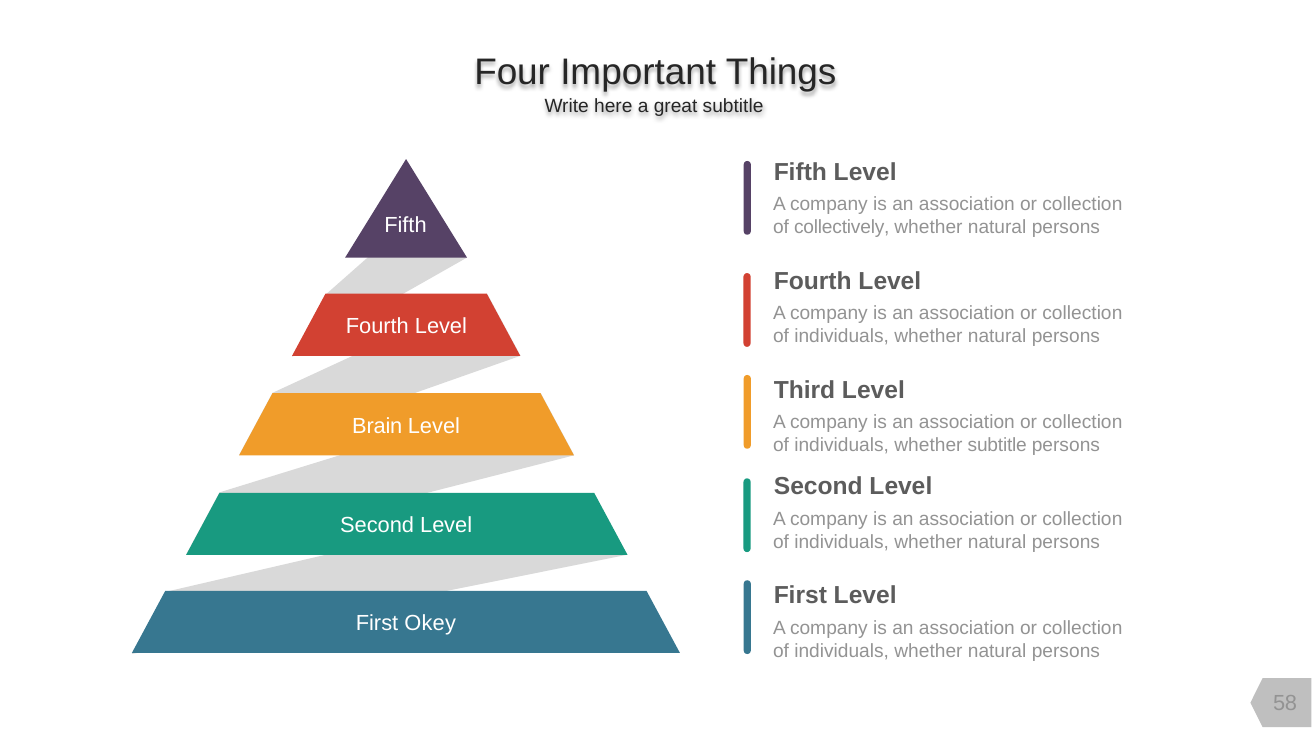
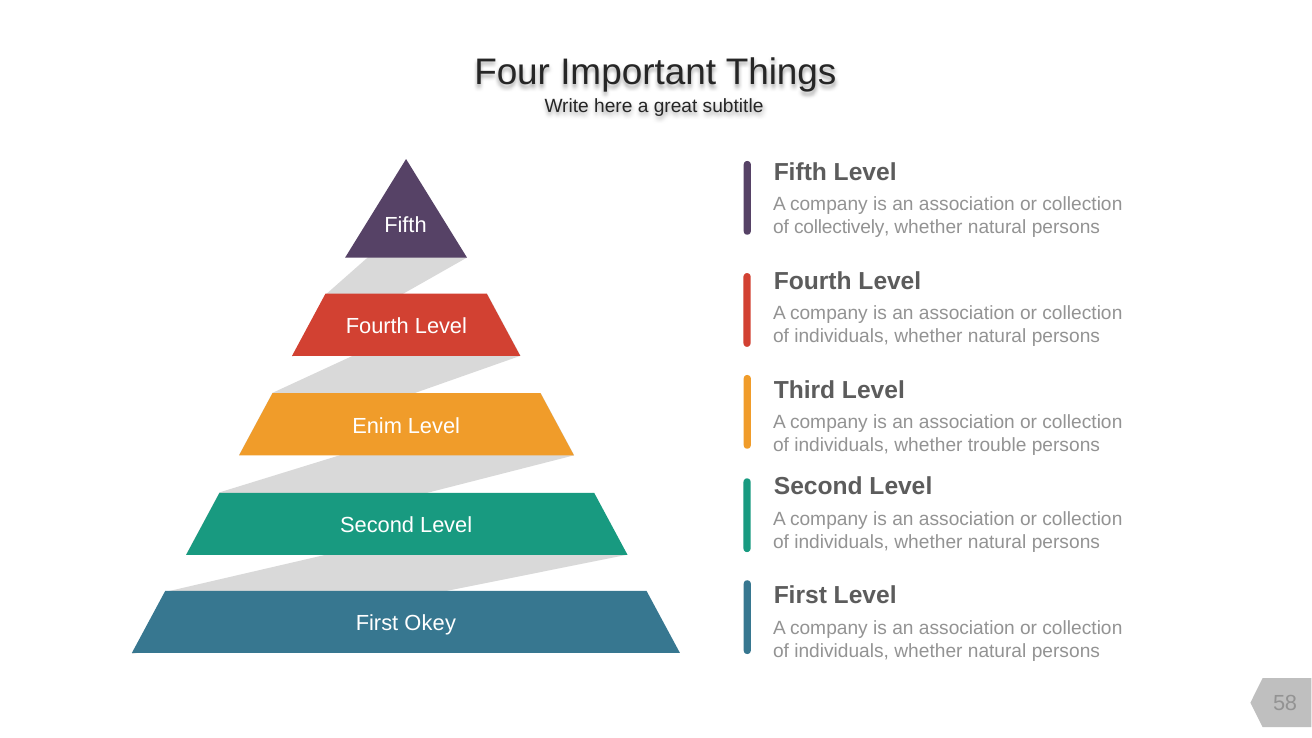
Brain: Brain -> Enim (377, 426)
whether subtitle: subtitle -> trouble (997, 446)
